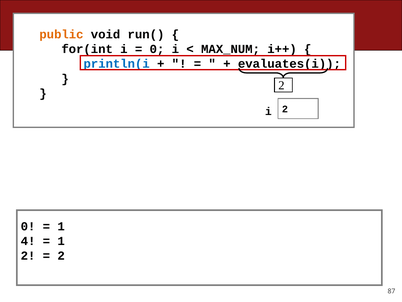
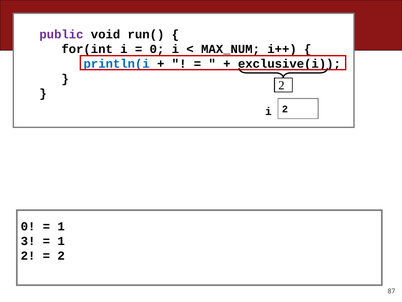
public colour: orange -> purple (61, 34)
evaluates(i: evaluates(i -> exclusive(i (289, 64)
4: 4 -> 3 (28, 241)
